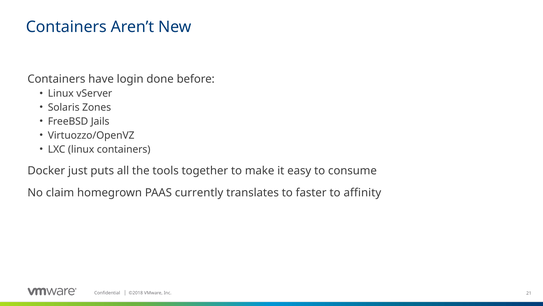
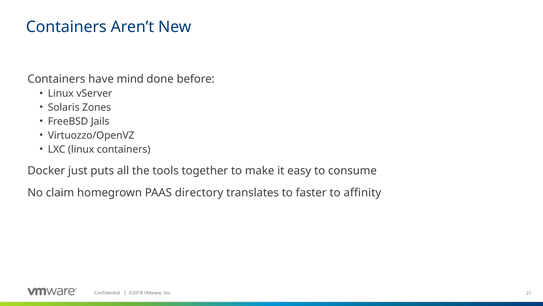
login: login -> mind (130, 79)
currently: currently -> directory (199, 193)
